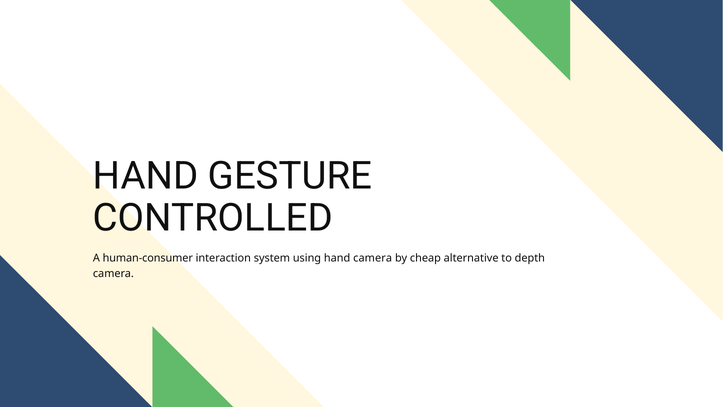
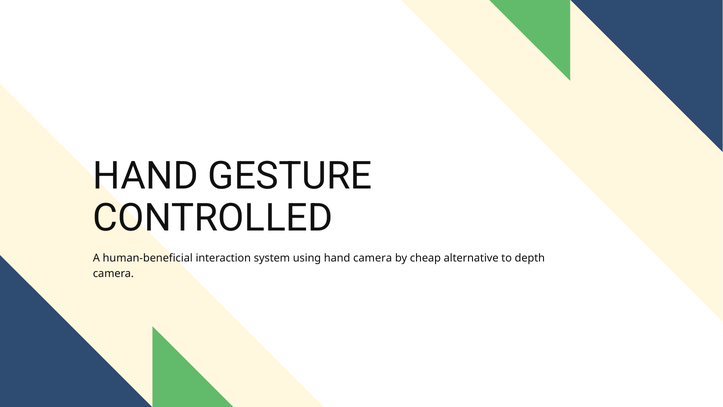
human-consumer: human-consumer -> human-beneficial (148, 258)
